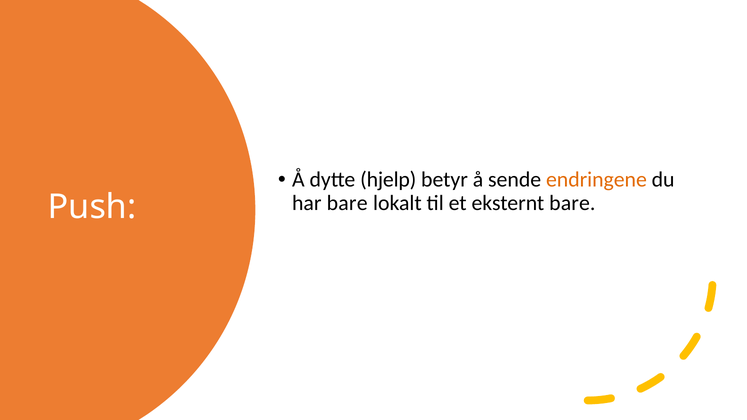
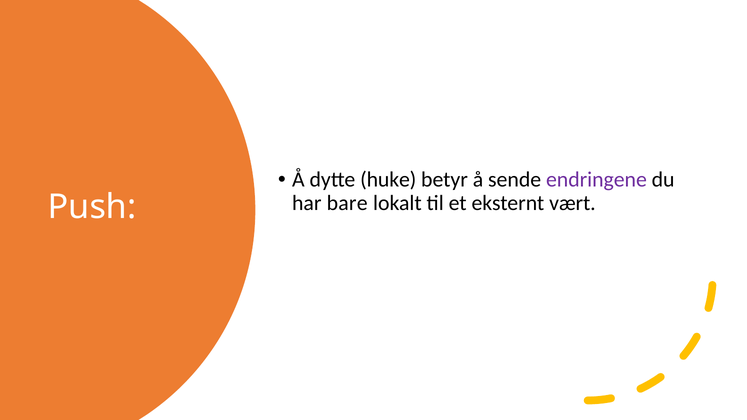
hjelp: hjelp -> huke (388, 180)
endringene colour: orange -> purple (596, 180)
eksternt bare: bare -> vært (572, 203)
